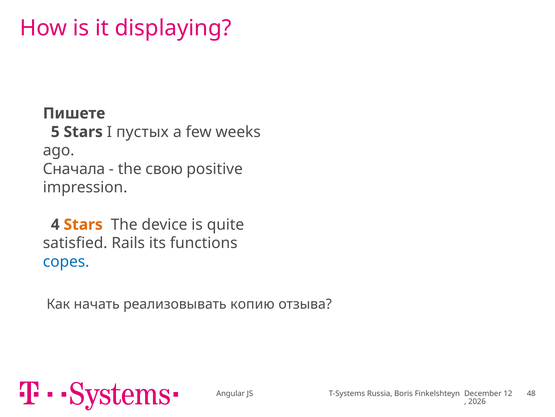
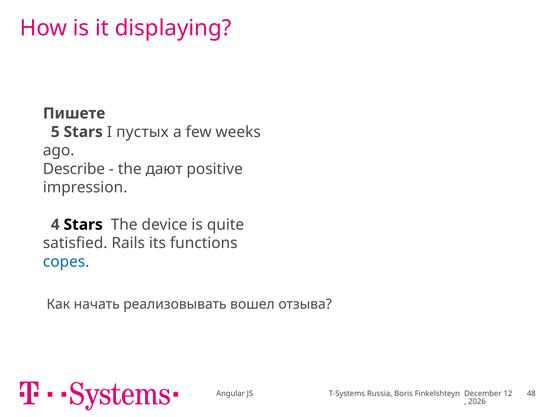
Сначала: Сначала -> Describe (74, 169)
свою: свою -> дают (164, 169)
Stars colour: orange -> black (83, 224)
копию: копию -> вошел (252, 304)
